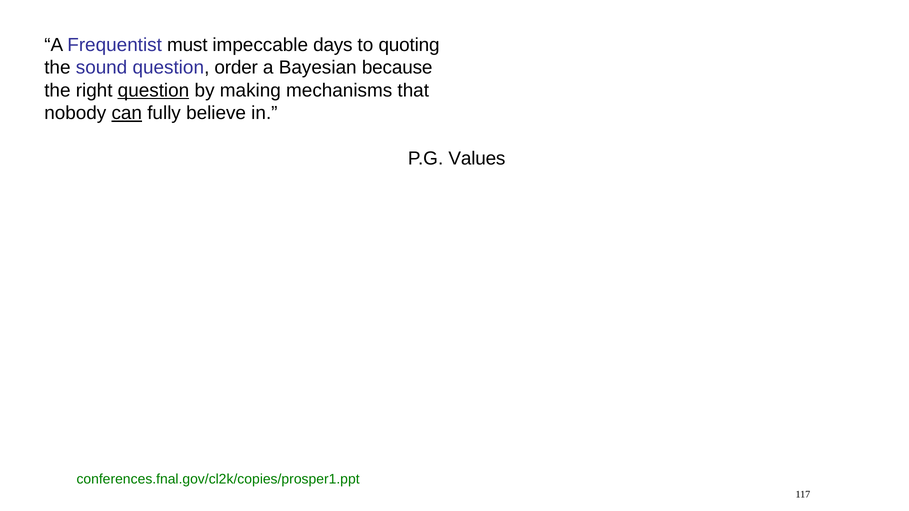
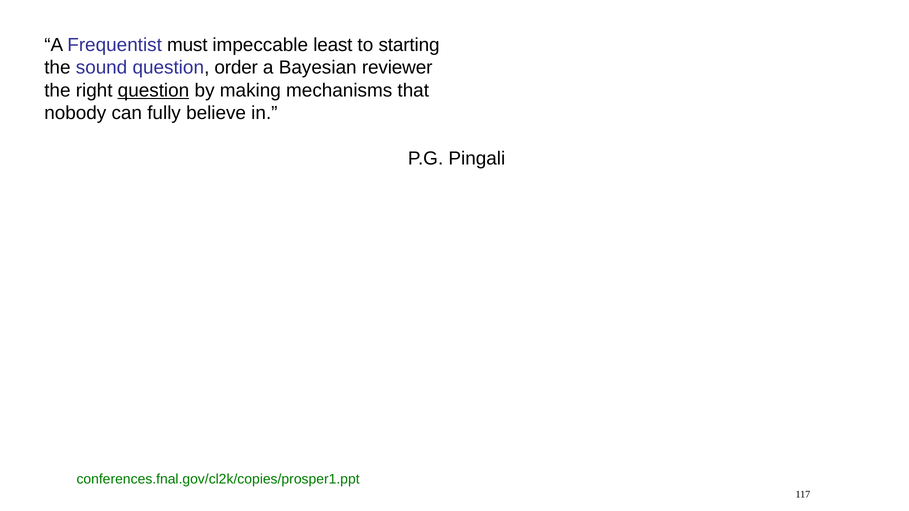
days: days -> least (333, 45)
quoting: quoting -> starting (409, 45)
because: because -> reviewer (397, 68)
can underline: present -> none (127, 113)
Values: Values -> Pingali (477, 159)
